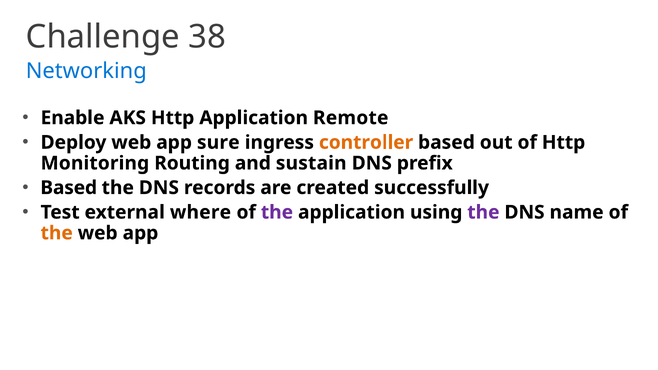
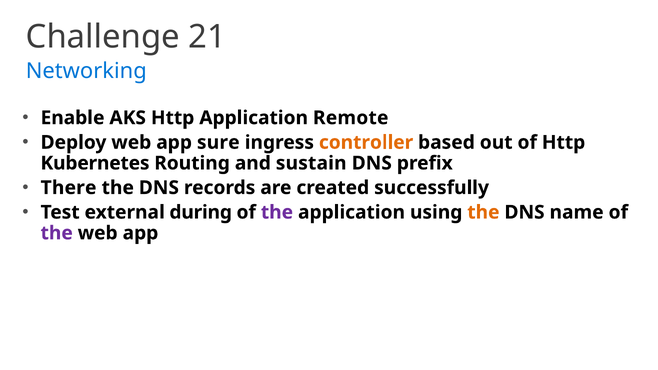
38: 38 -> 21 (207, 37)
Monitoring: Monitoring -> Kubernetes (95, 163)
Based: Based -> There (69, 188)
where: where -> during (201, 212)
the colour: purple -> orange (483, 212)
the colour: orange -> purple (57, 233)
